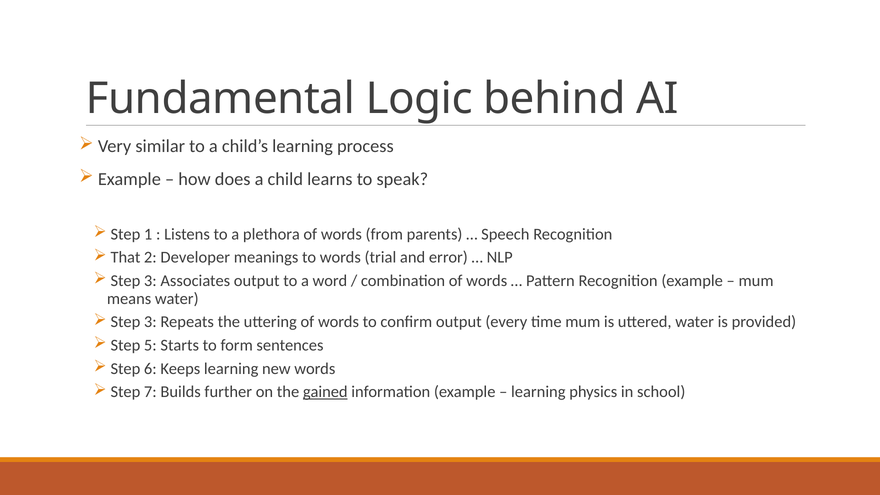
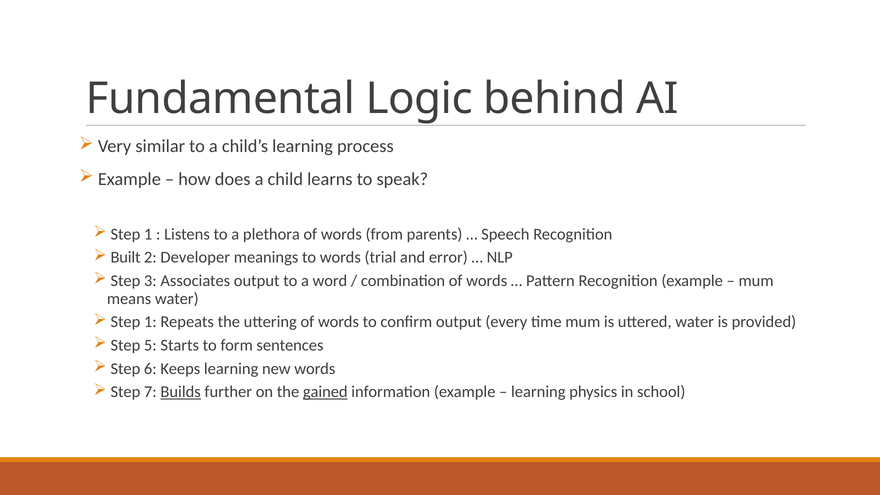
That: That -> Built (126, 258)
3: 3 -> 1 (150, 322)
Builds underline: none -> present (181, 392)
